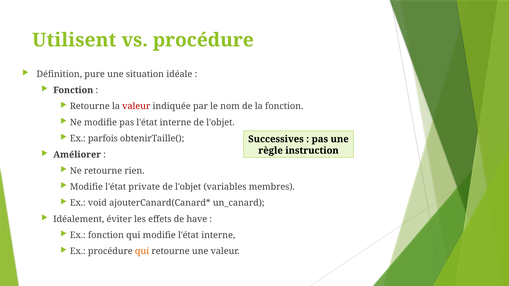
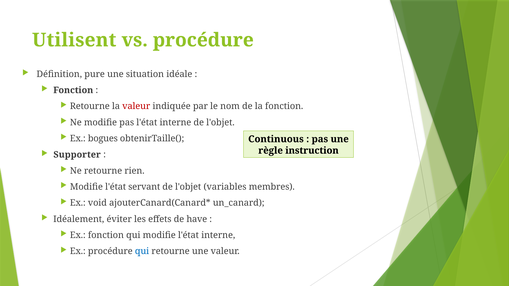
parfois: parfois -> bogues (103, 139)
Successives: Successives -> Continuous (276, 139)
Améliorer: Améliorer -> Supporter (77, 155)
private: private -> servant (144, 187)
qui colour: orange -> blue (142, 252)
